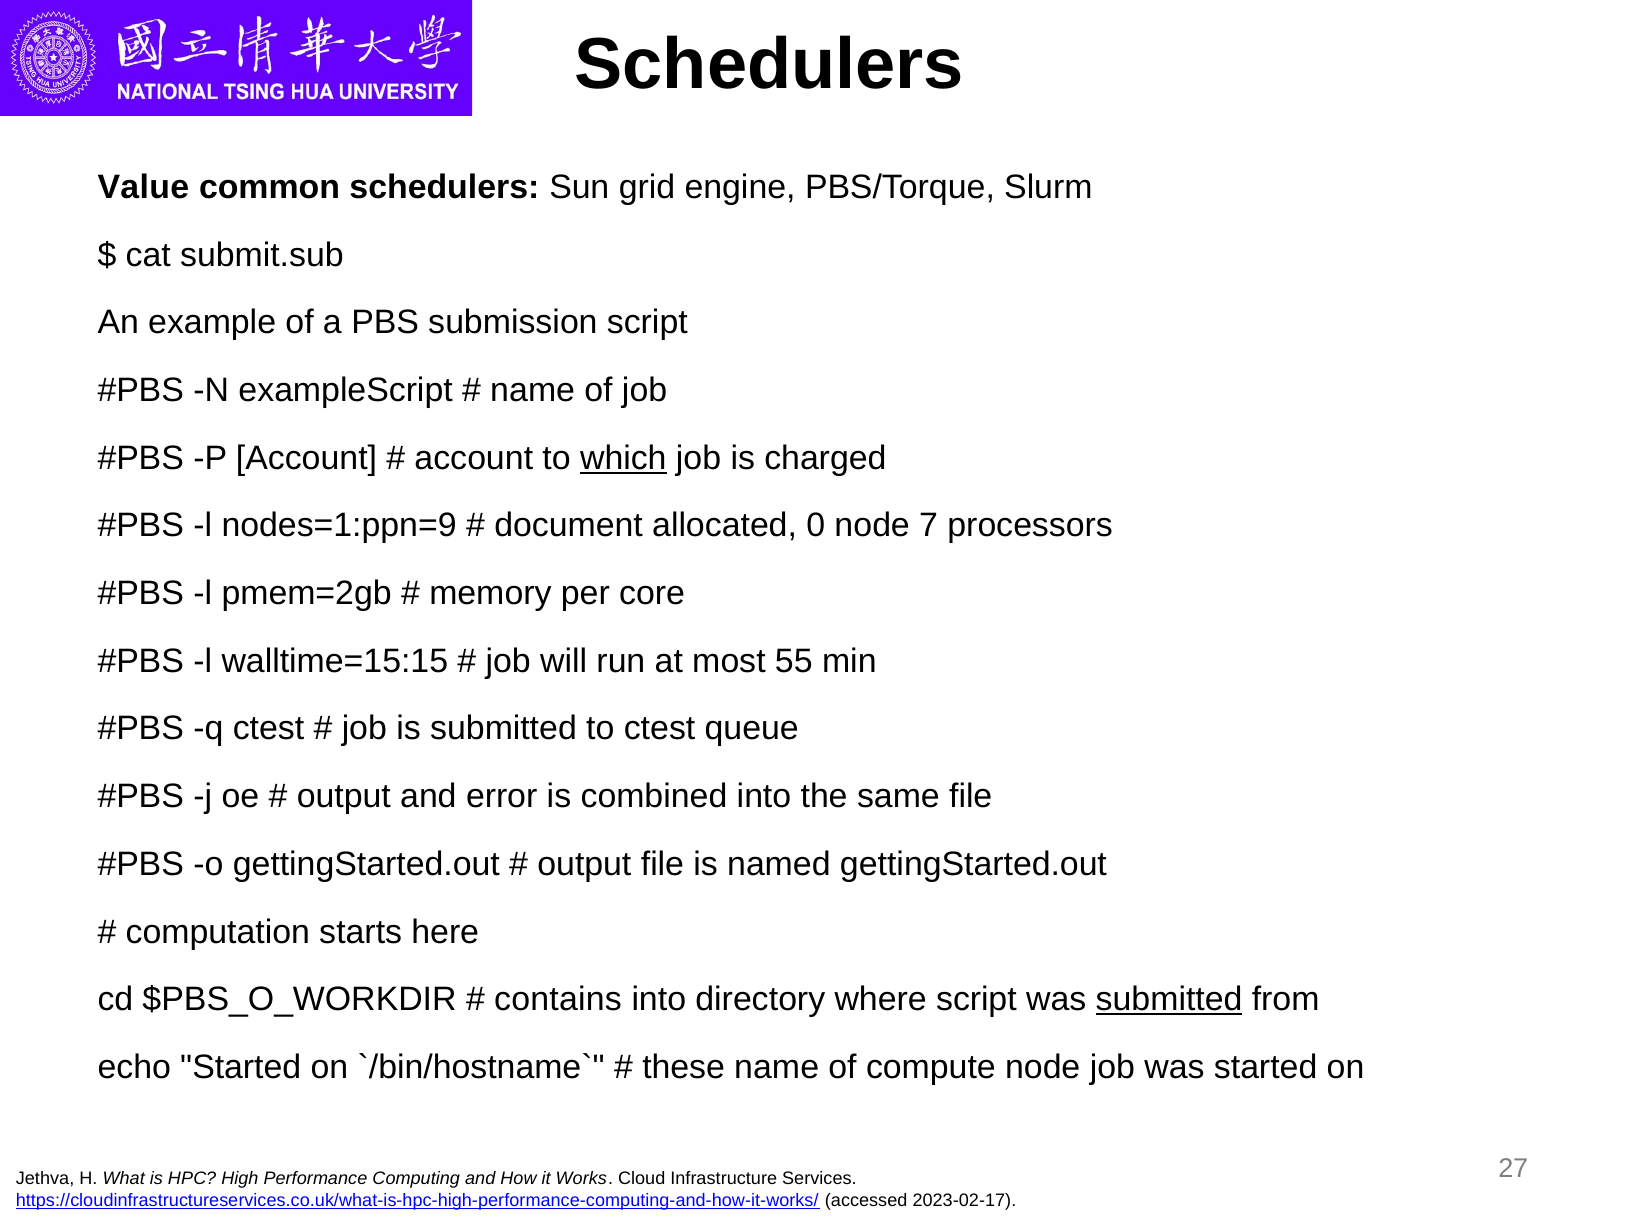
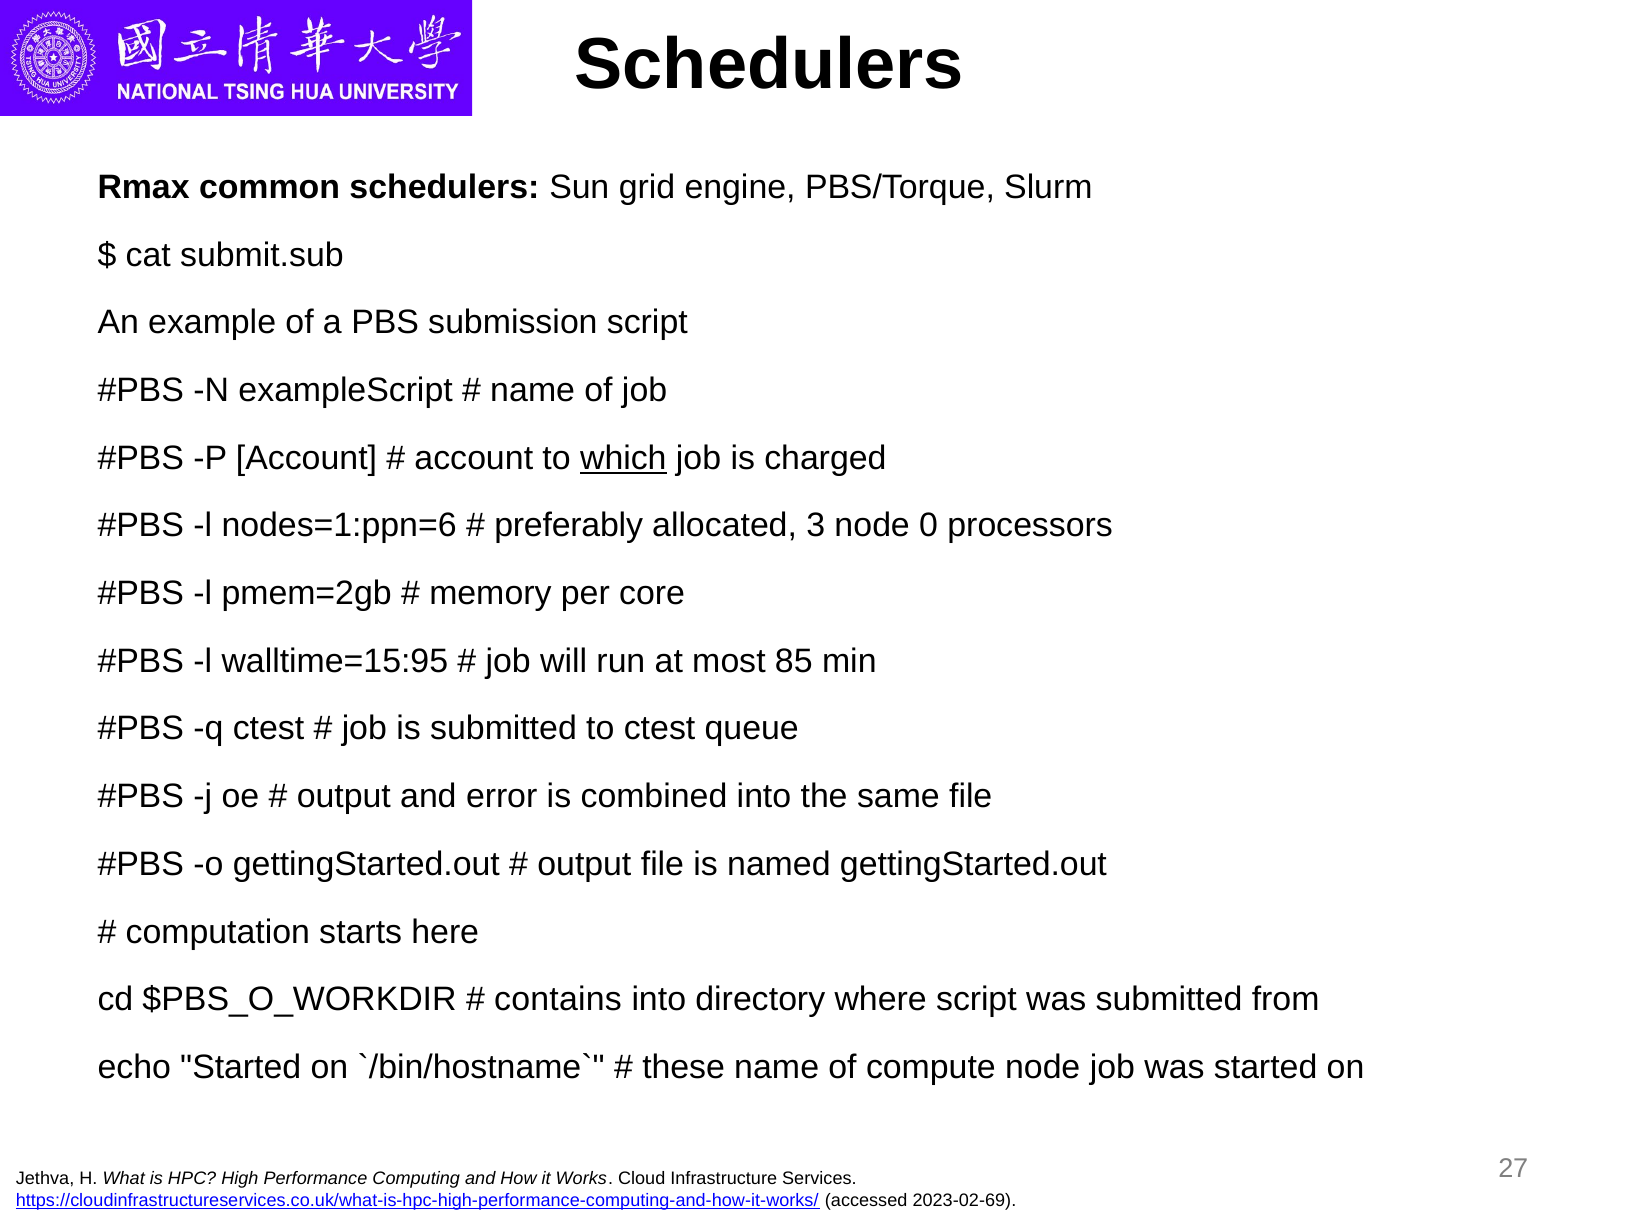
Value: Value -> Rmax (144, 187)
nodes=1:ppn=9: nodes=1:ppn=9 -> nodes=1:ppn=6 (339, 526)
document: document -> preferably (569, 526)
0: 0 -> 3 (816, 526)
7: 7 -> 0 (928, 526)
walltime=15:15: walltime=15:15 -> walltime=15:95 (335, 661)
55: 55 -> 85 (794, 661)
submitted underline: present -> none (1169, 1000)
2023-02-17: 2023-02-17 -> 2023-02-69 (964, 1201)
